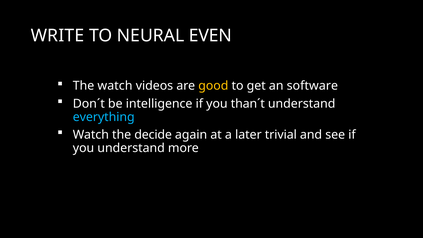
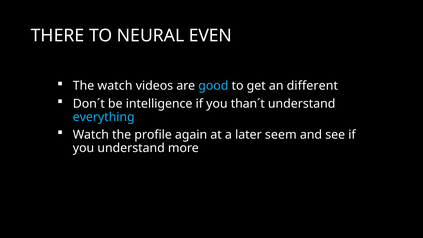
WRITE: WRITE -> THERE (58, 36)
good colour: yellow -> light blue (213, 86)
software: software -> different (312, 86)
decide: decide -> profile (153, 135)
trivial: trivial -> seem (281, 135)
